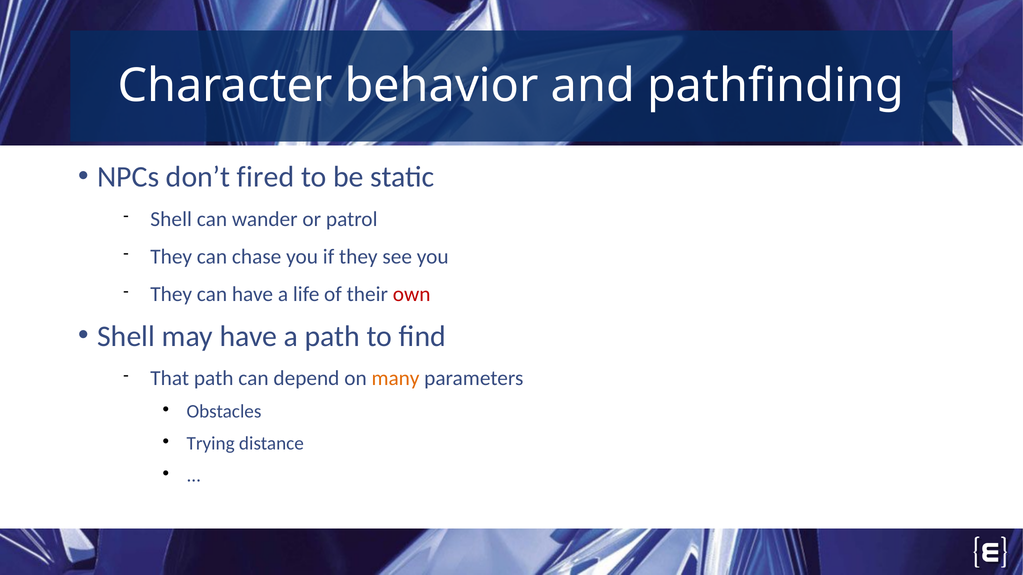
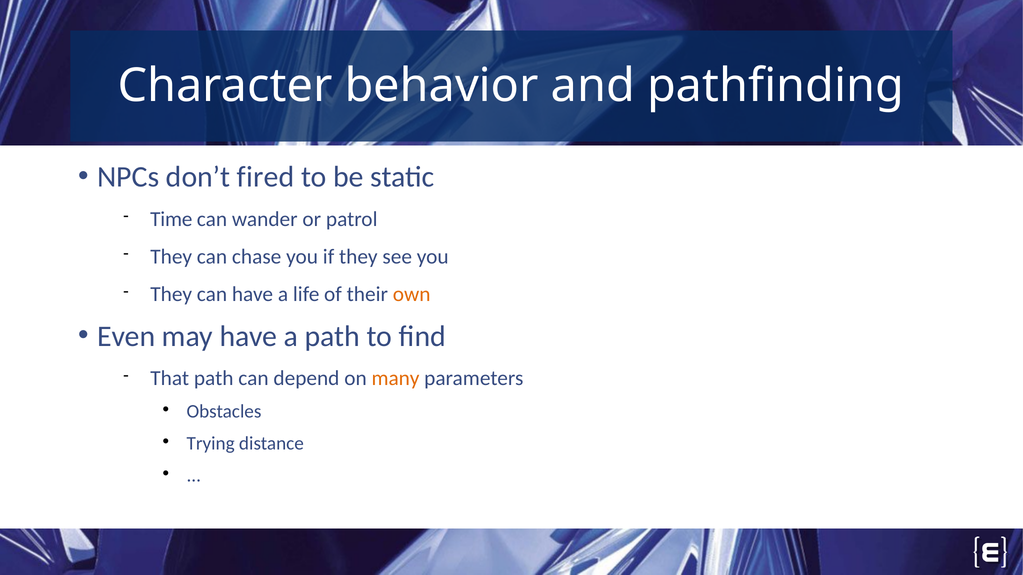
Shell: Shell -> Time (171, 219)
own colour: red -> orange (412, 294)
Shell: Shell -> Even (126, 336)
